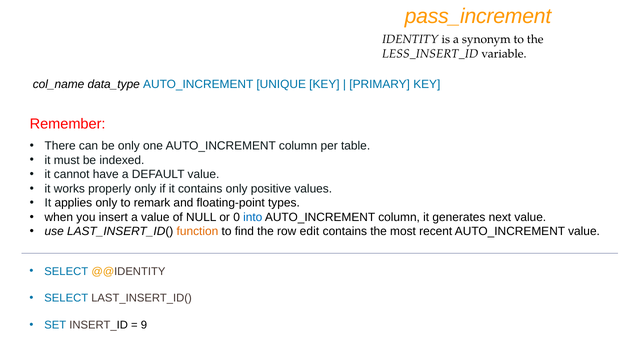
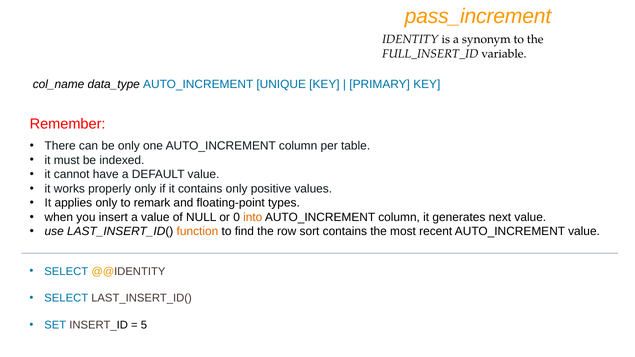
LESS_INSERT_ID: LESS_INSERT_ID -> FULL_INSERT_ID (430, 54)
into colour: blue -> orange (253, 217)
edit: edit -> sort (309, 232)
9: 9 -> 5 (144, 325)
